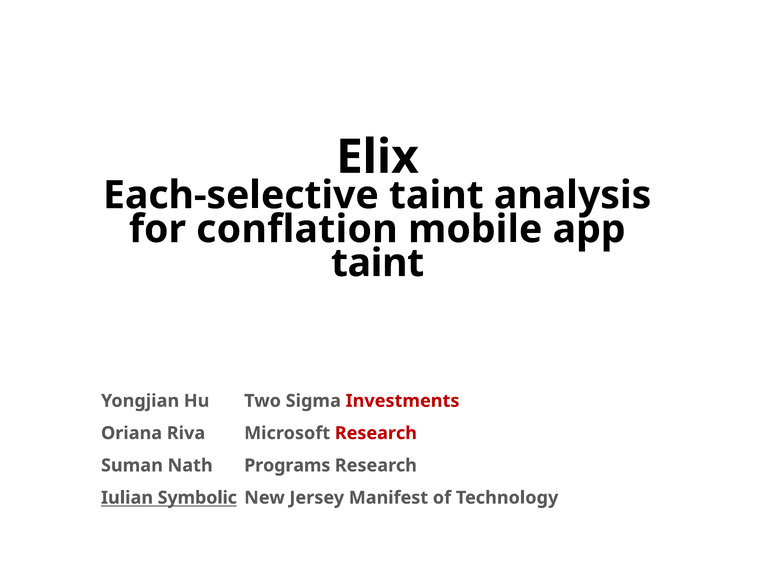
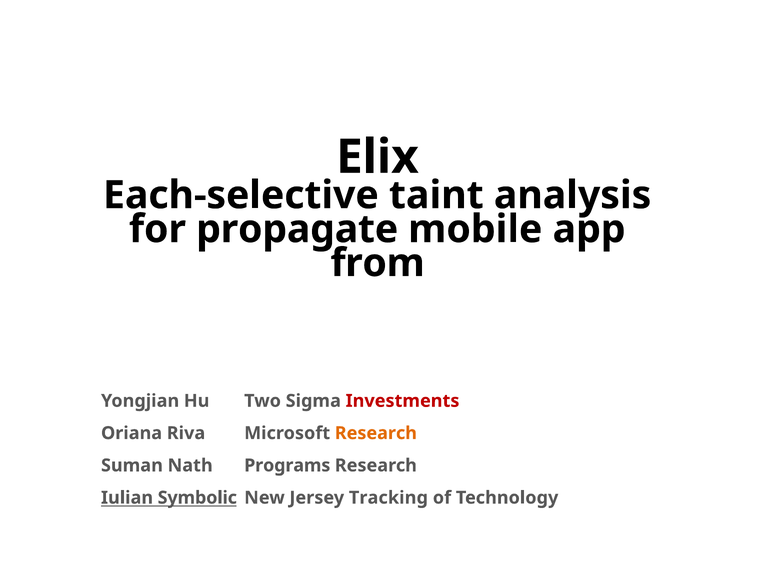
conflation: conflation -> propagate (297, 229)
taint: taint -> from (378, 263)
Research colour: red -> orange (376, 433)
Manifest: Manifest -> Tracking (388, 498)
